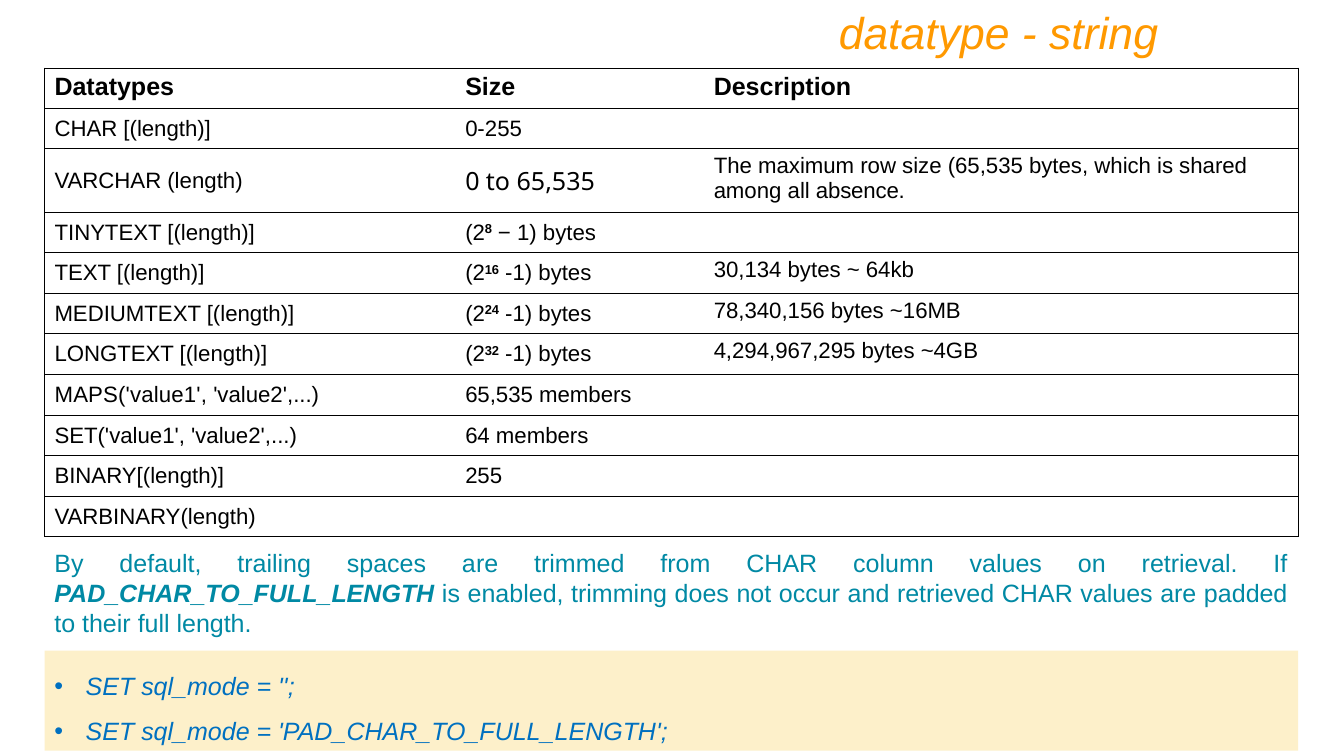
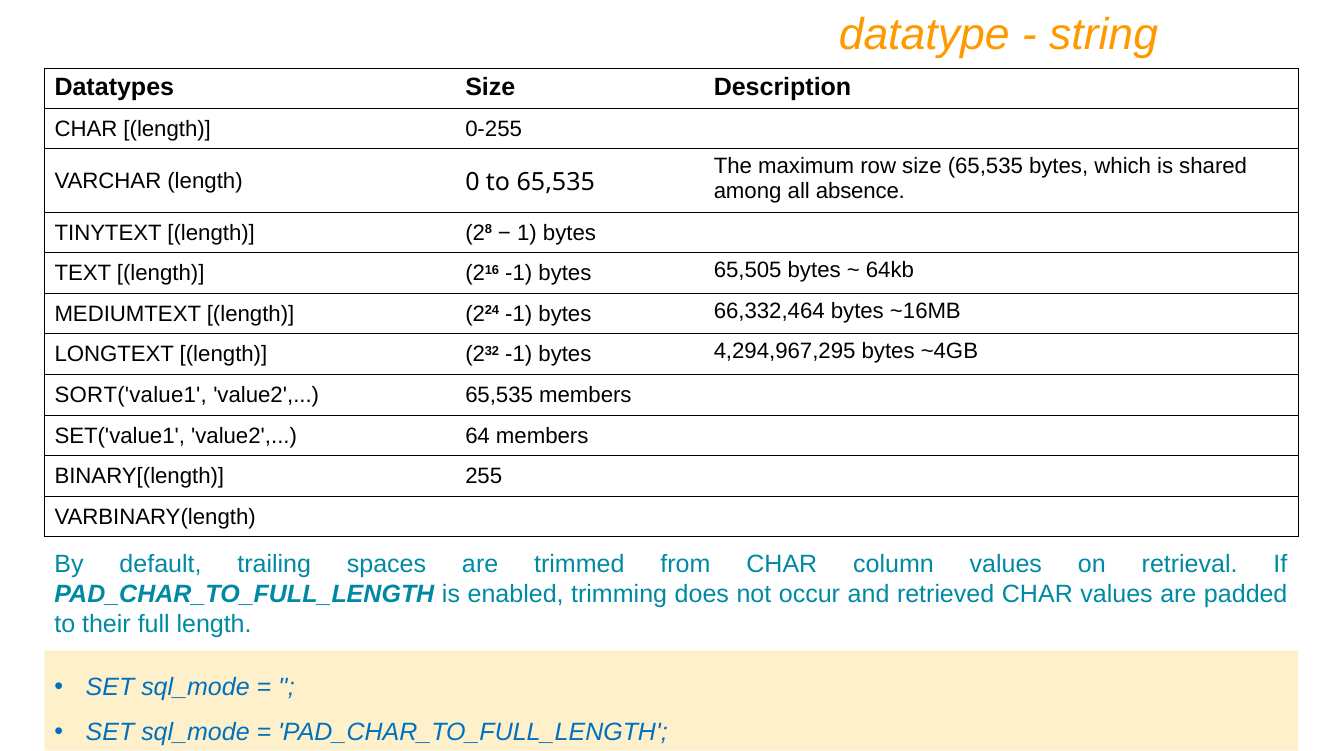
30,134: 30,134 -> 65,505 (748, 270)
78,340,156: 78,340,156 -> 66,332,464 (769, 311)
MAPS('value1: MAPS('value1 -> SORT('value1 (131, 395)
